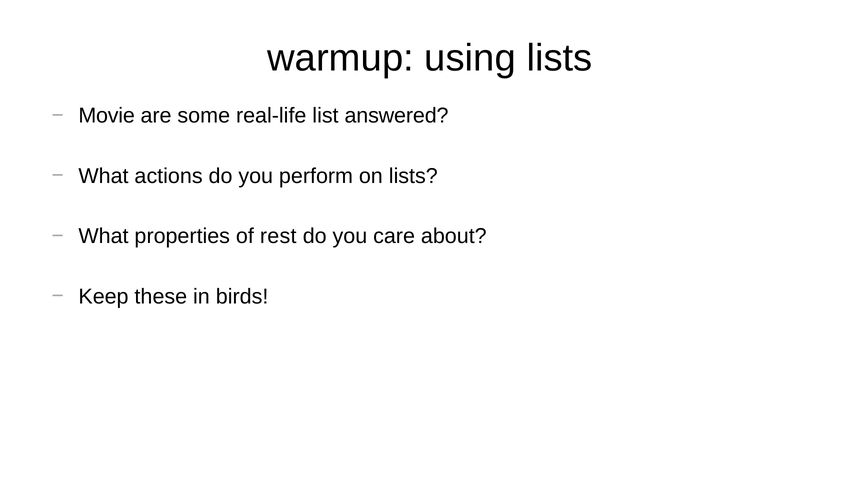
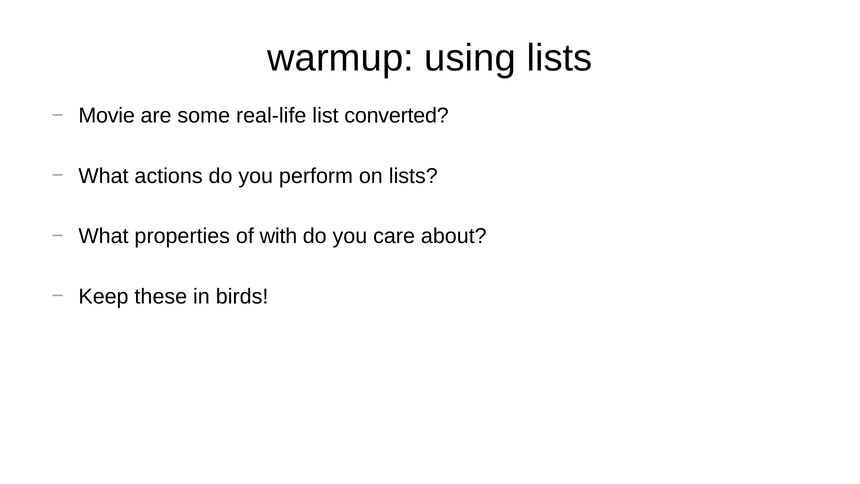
answered: answered -> converted (397, 116)
rest: rest -> with (278, 236)
